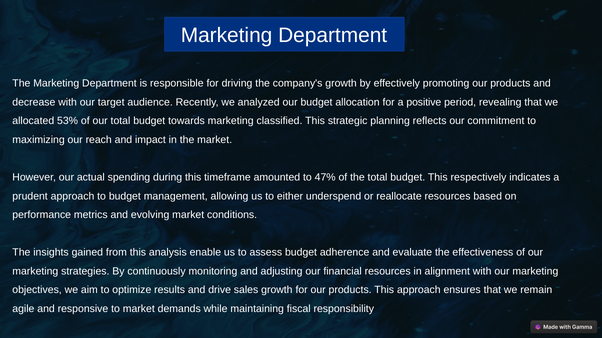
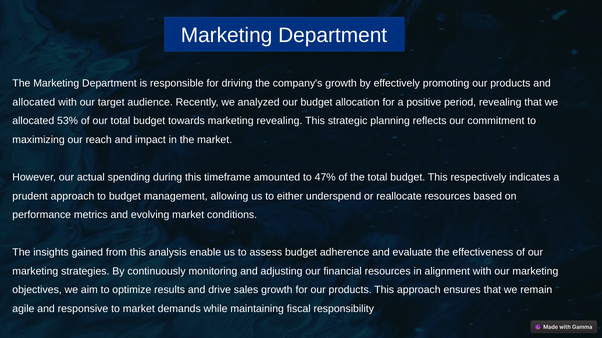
decrease: decrease -> allocated (34, 102)
marketing classified: classified -> revealing (279, 121)
